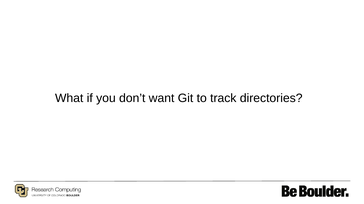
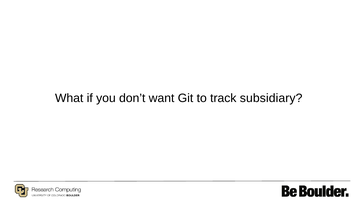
directories: directories -> subsidiary (271, 99)
